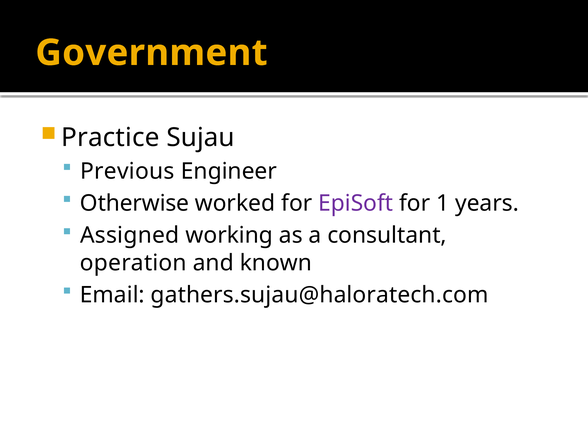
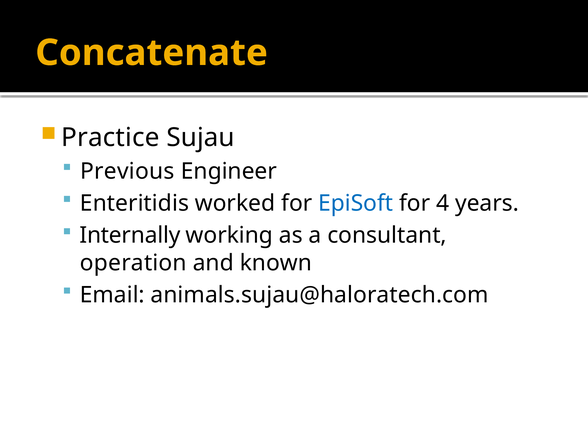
Government: Government -> Concatenate (152, 53)
Otherwise: Otherwise -> Enteritidis (134, 203)
EpiSoft colour: purple -> blue (356, 203)
1: 1 -> 4 (443, 203)
Assigned: Assigned -> Internally (130, 235)
gathers.sujau@haloratech.com: gathers.sujau@haloratech.com -> animals.sujau@haloratech.com (320, 295)
